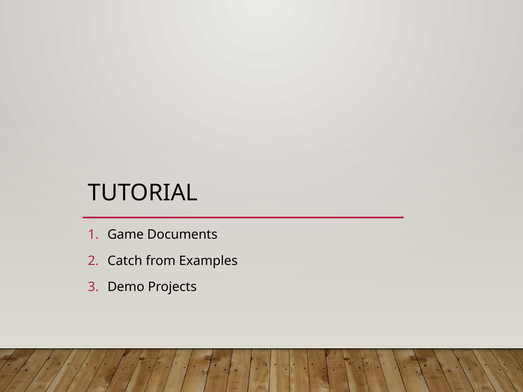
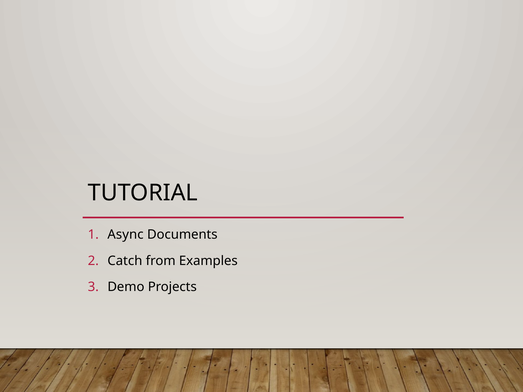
Game: Game -> Async (126, 235)
